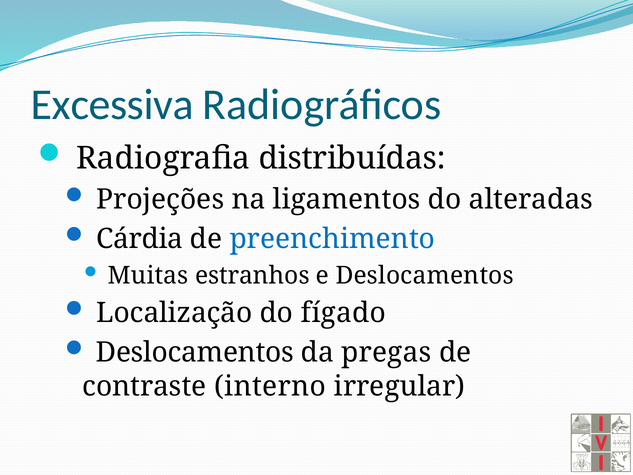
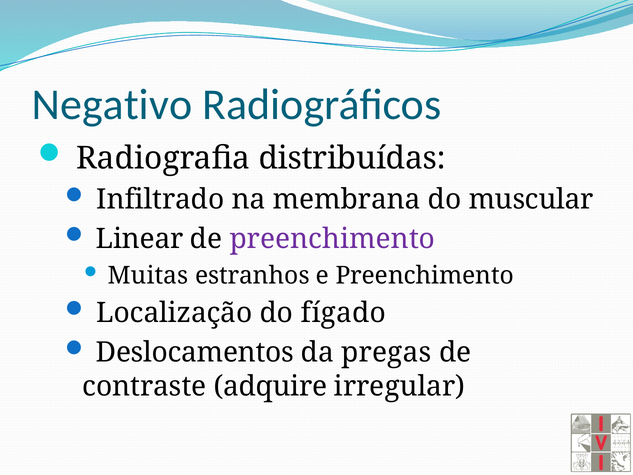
Excessiva: Excessiva -> Negativo (112, 105)
Projeções: Projeções -> Infiltrado (160, 200)
ligamentos: ligamentos -> membrana (347, 200)
alteradas: alteradas -> muscular (531, 200)
Cárdia: Cárdia -> Linear (140, 239)
preenchimento colour: blue -> purple (332, 239)
e Deslocamentos: Deslocamentos -> Preenchimento (425, 275)
interno: interno -> adquire (270, 386)
